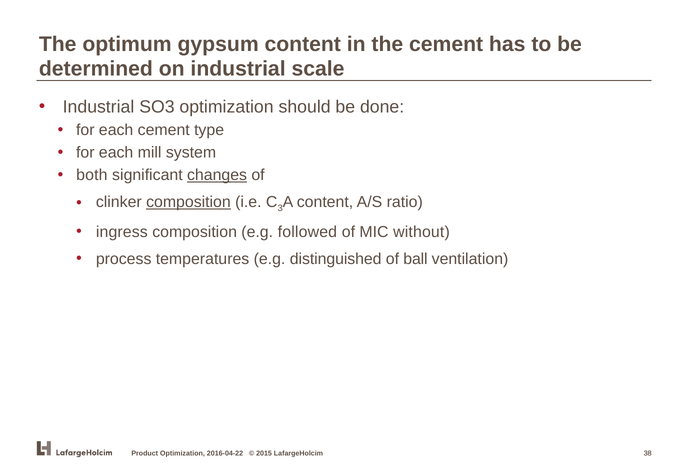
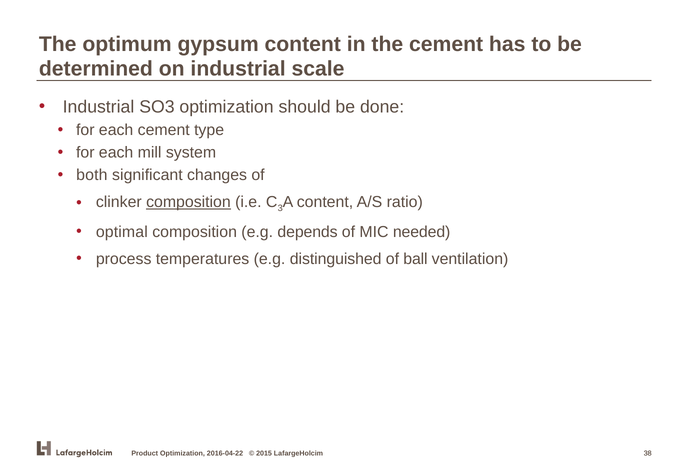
changes underline: present -> none (217, 175)
ingress: ingress -> optimal (122, 232)
followed: followed -> depends (308, 232)
without: without -> needed (422, 232)
